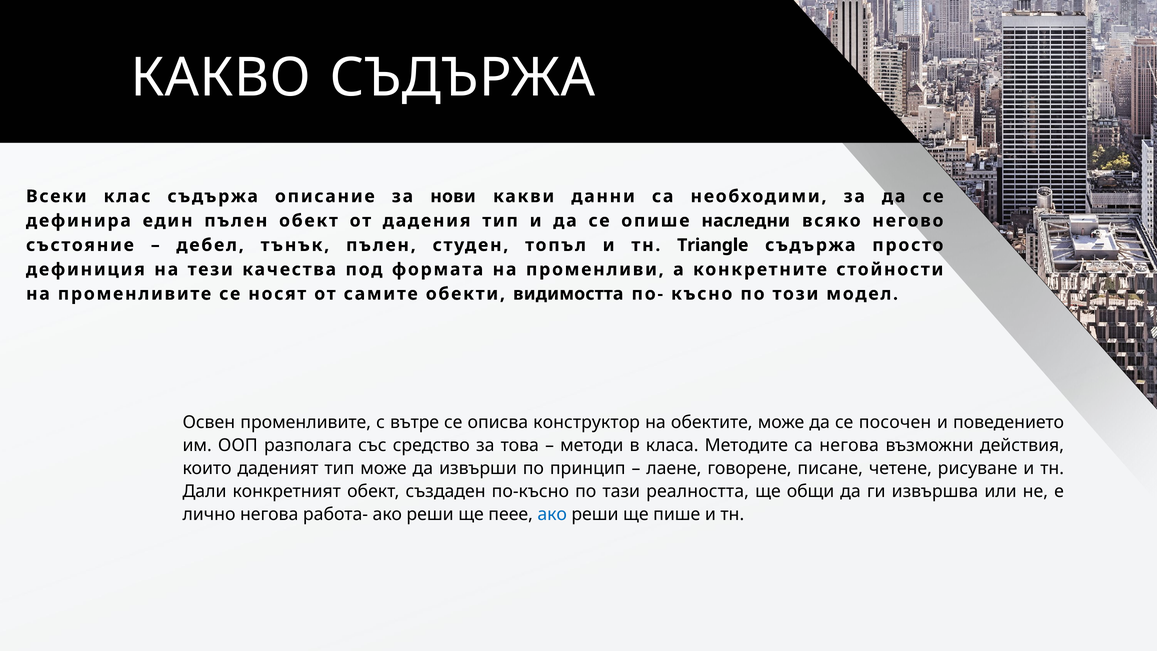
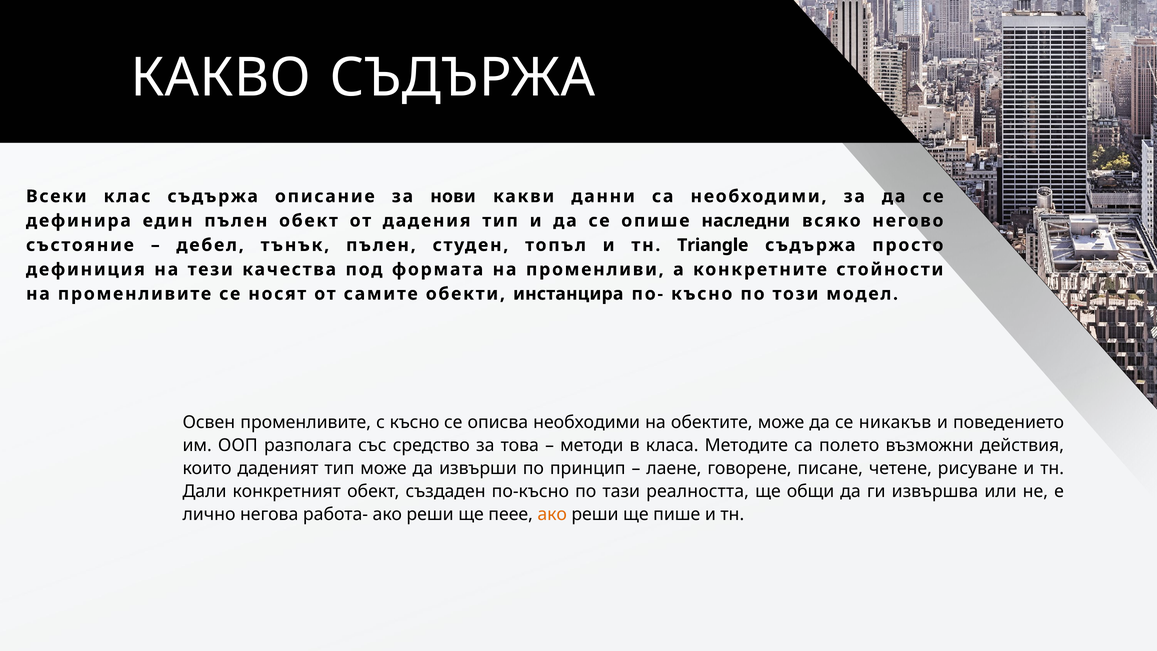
видимостта: видимостта -> инстанцира (568, 294)
с вътре: вътре -> късно (415, 423)
описва конструктор: конструктор -> необходими (587, 423)
посочен: посочен -> никакъв (895, 423)
са негова: негова -> полето (849, 446)
ако colour: blue -> orange (552, 514)
